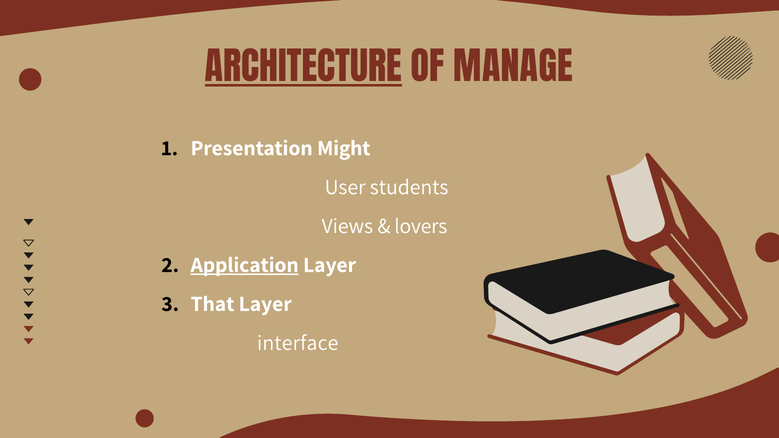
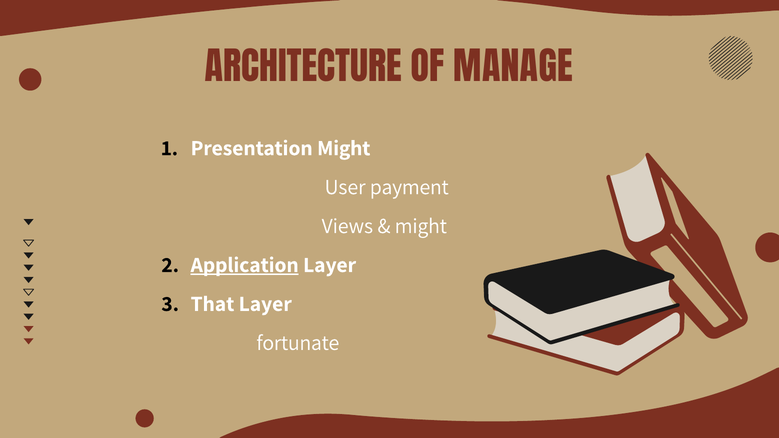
ARCHITECTURE underline: present -> none (303, 69)
students: students -> payment (409, 187)
lovers: lovers -> might (421, 226)
interface: interface -> fortunate (298, 343)
